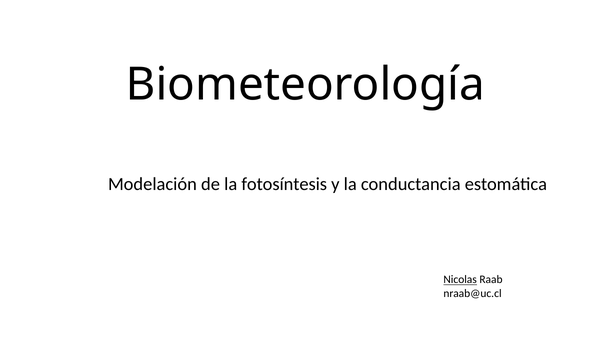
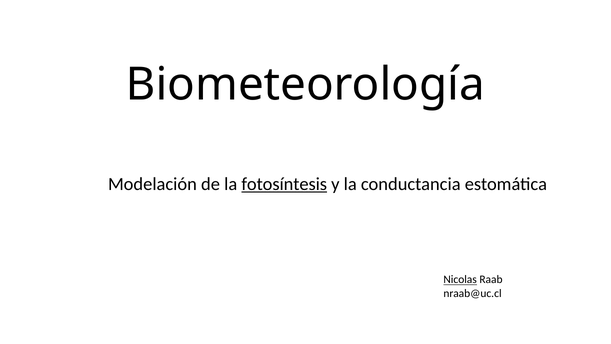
fotosíntesis underline: none -> present (284, 184)
